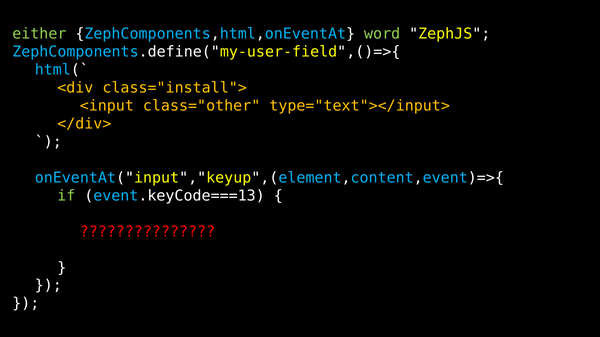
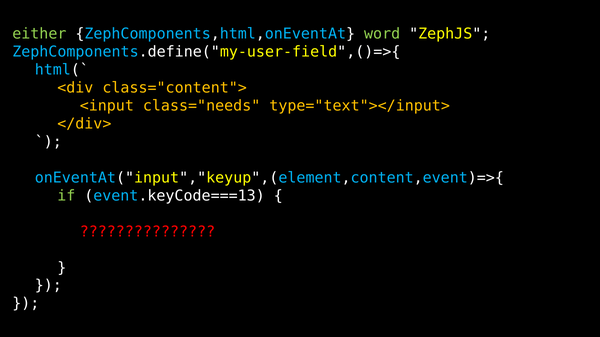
class="install">: class="install"> -> class="content"> (175, 88)
class="other: class="other -> class="needs (202, 106)
